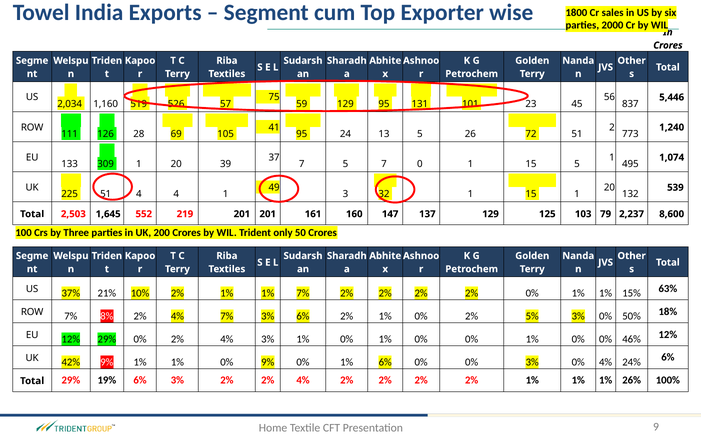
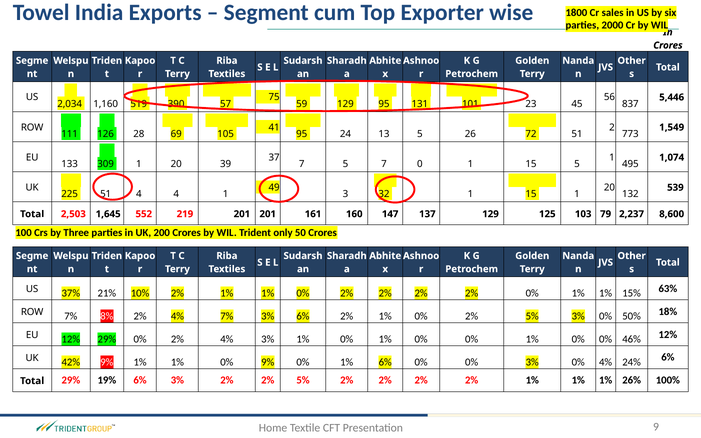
526: 526 -> 390 (176, 104)
1,240: 1,240 -> 1,549 (672, 127)
2% 1% 1% 7%: 7% -> 0% (303, 293)
2% 2% 4%: 4% -> 5% (303, 381)
